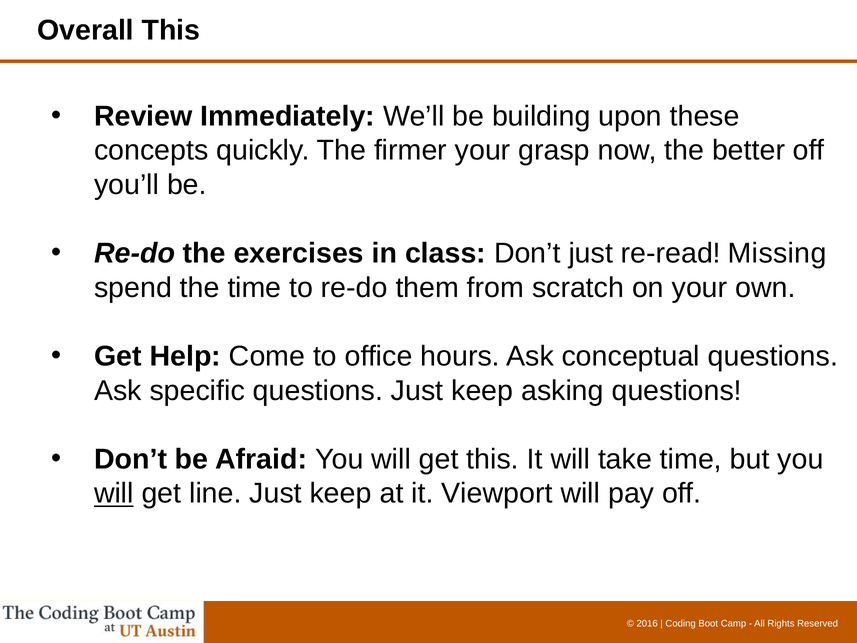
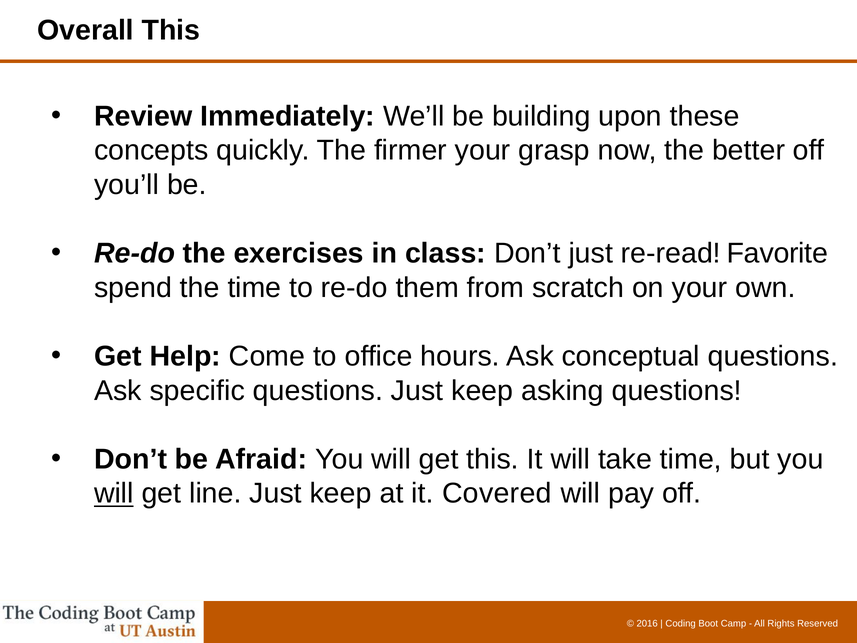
Missing: Missing -> Favorite (777, 253)
Viewport: Viewport -> Covered (497, 493)
